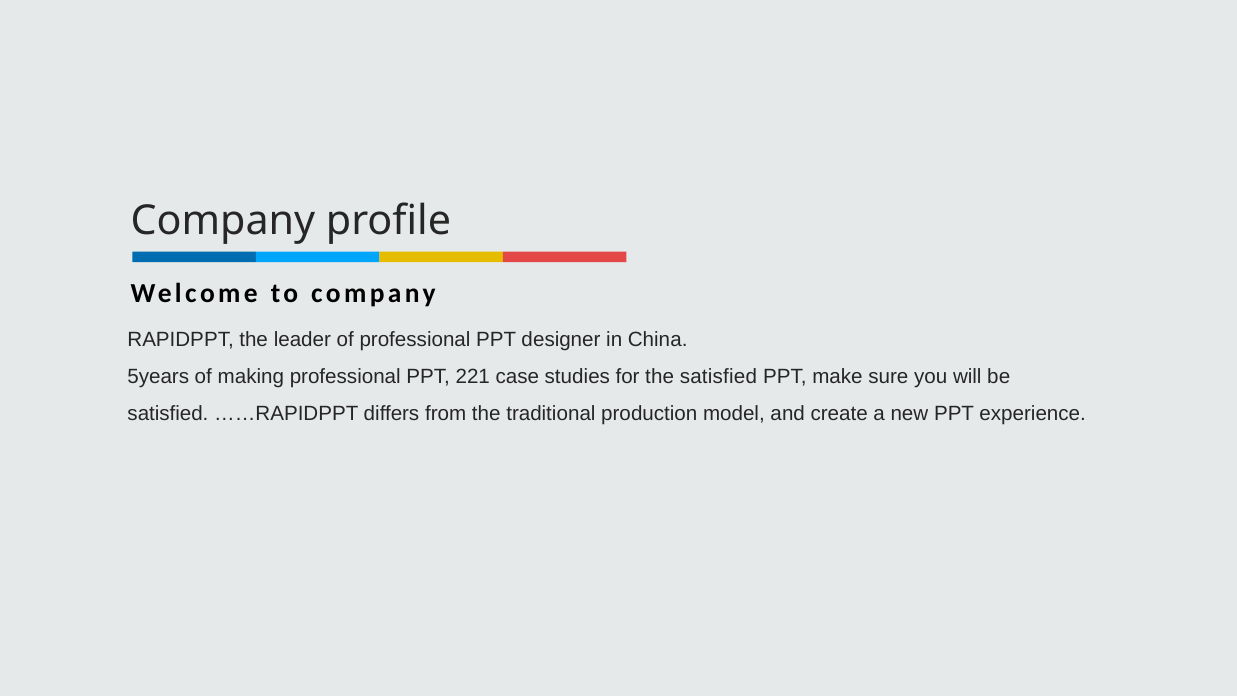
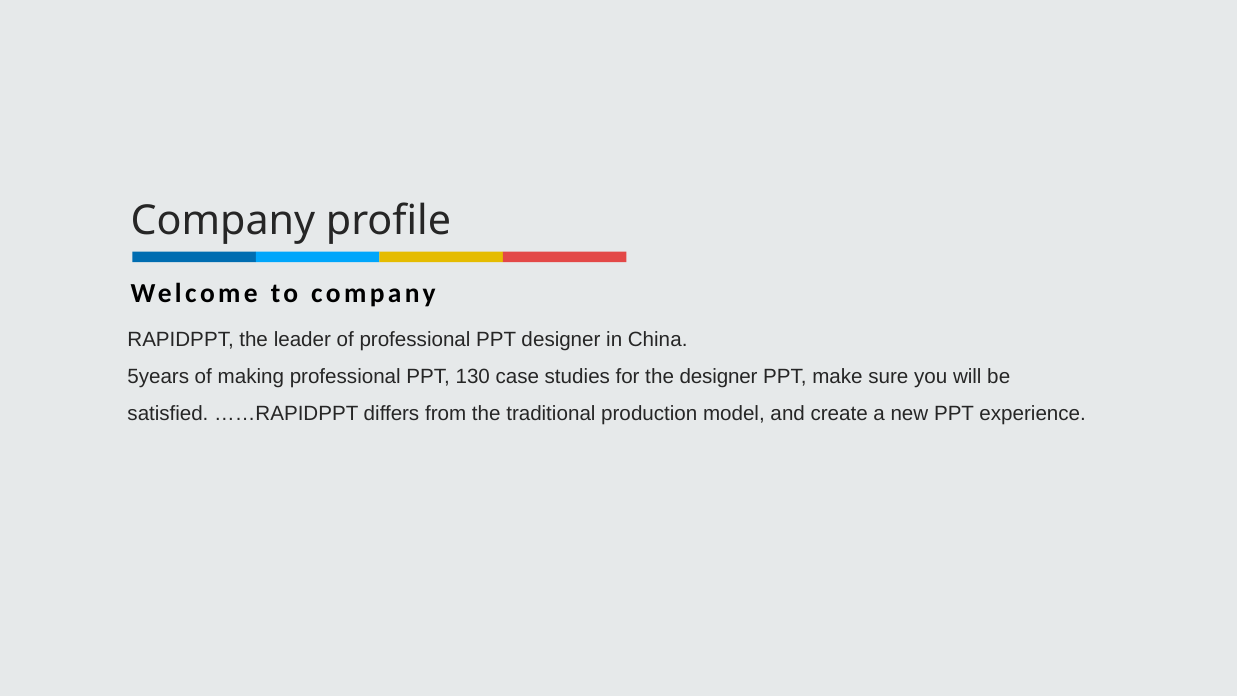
221: 221 -> 130 (473, 377)
the satisfied: satisfied -> designer (719, 377)
